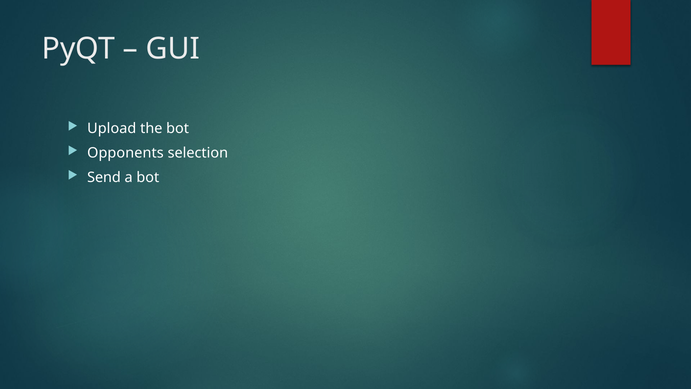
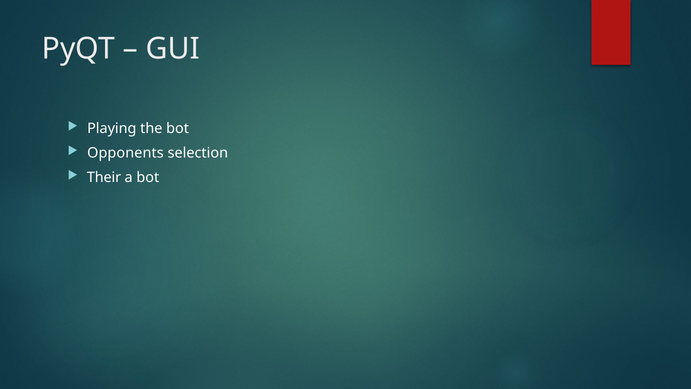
Upload: Upload -> Playing (112, 129)
Send: Send -> Their (104, 178)
